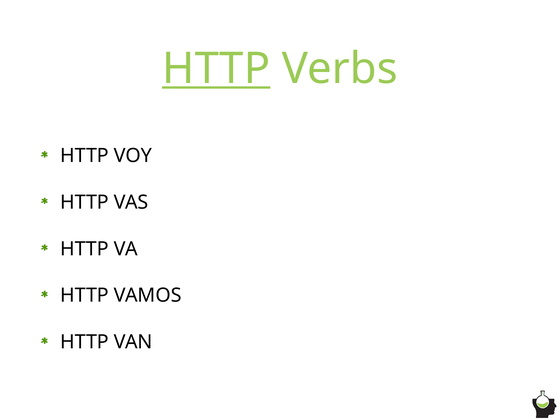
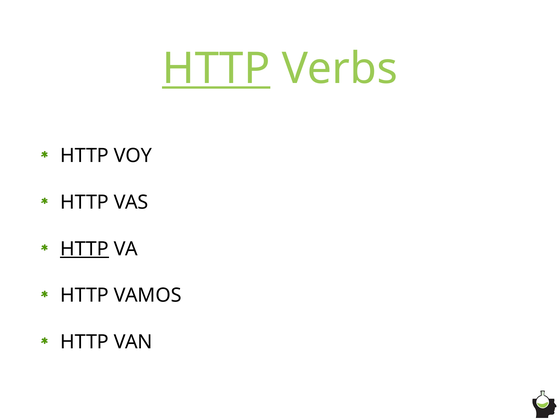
HTTP underline: none -> present (84, 249)
